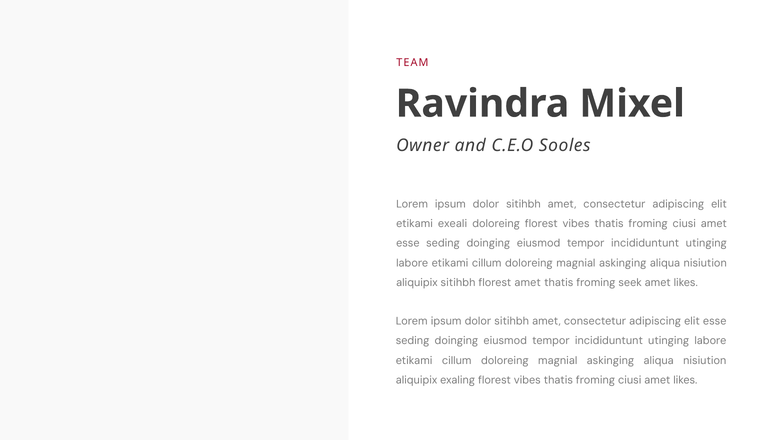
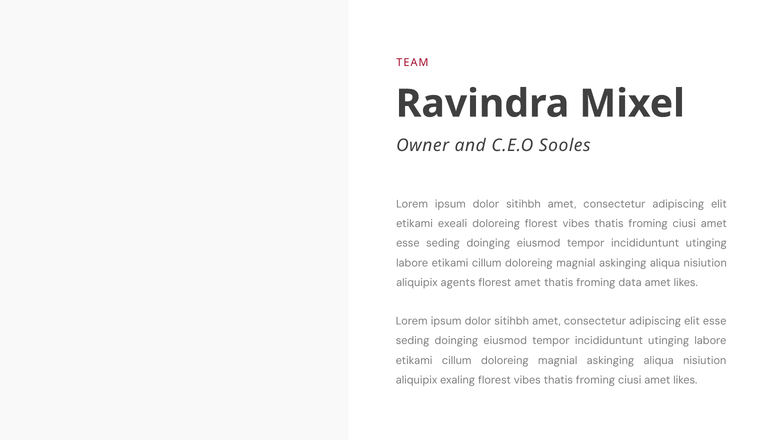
aliquipix sitihbh: sitihbh -> agents (458, 283)
seek: seek -> data (630, 283)
